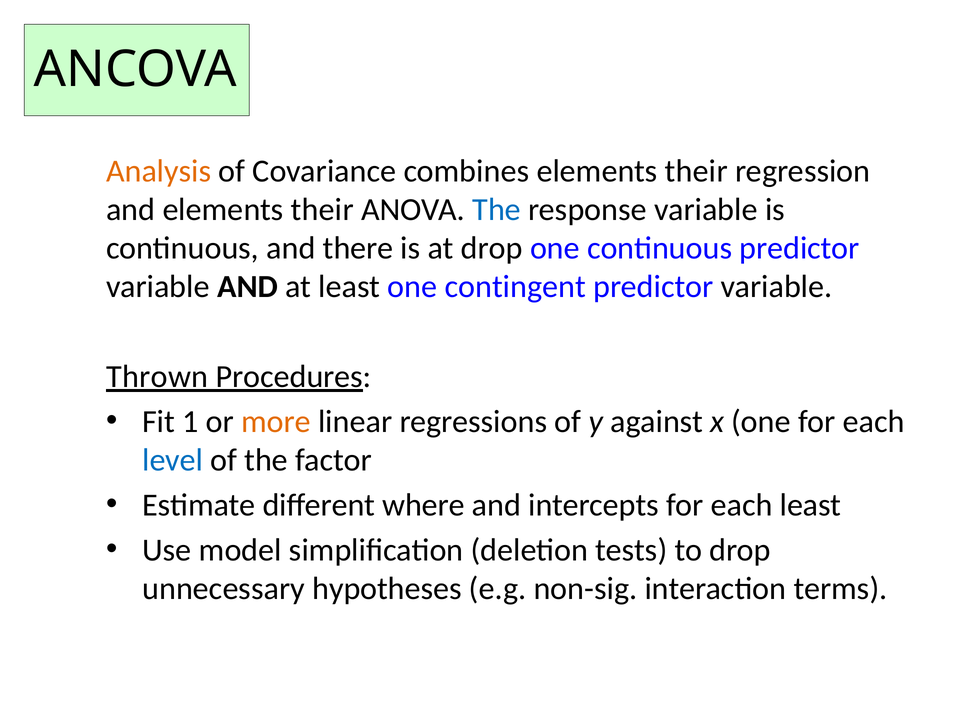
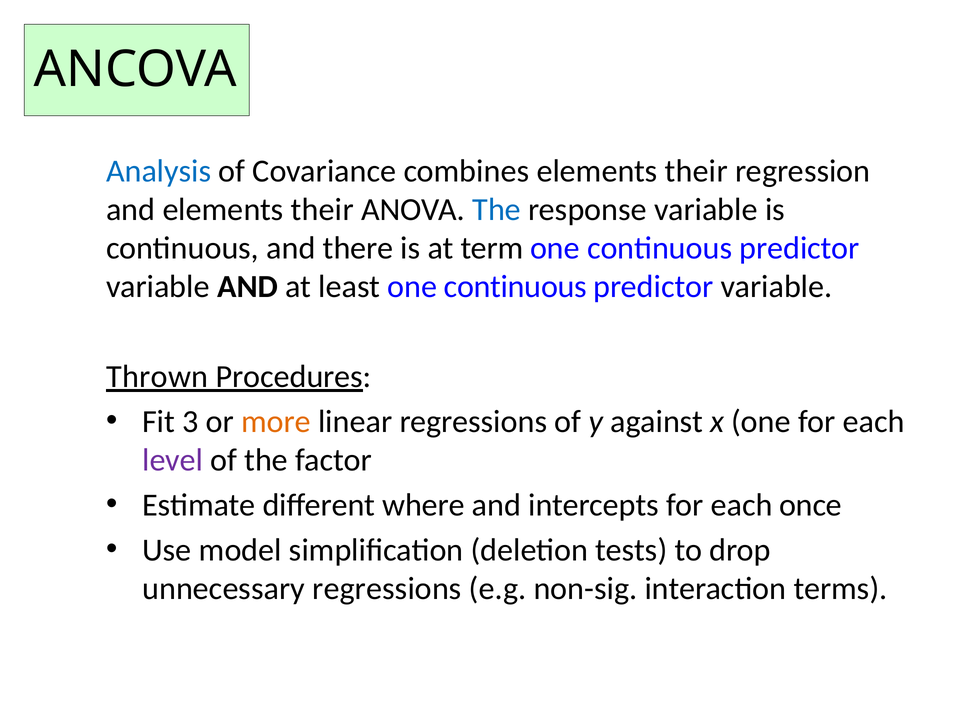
Analysis colour: orange -> blue (159, 171)
at drop: drop -> term (492, 248)
least one contingent: contingent -> continuous (515, 287)
1: 1 -> 3 (191, 422)
level colour: blue -> purple (173, 461)
each least: least -> once (811, 506)
unnecessary hypotheses: hypotheses -> regressions (387, 589)
